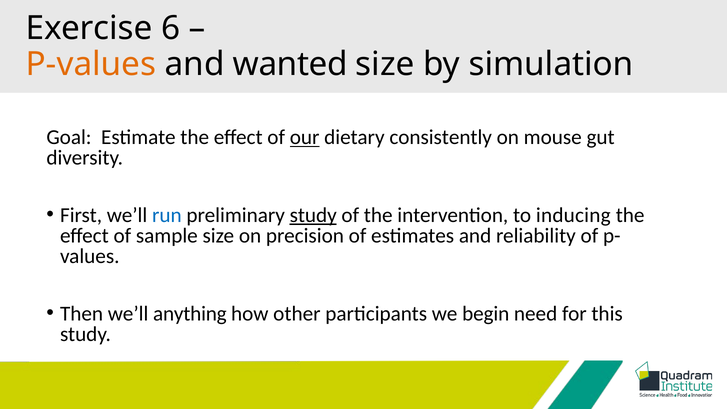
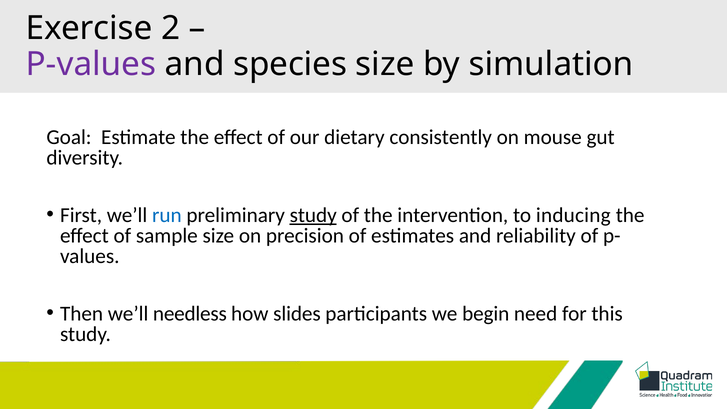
6: 6 -> 2 (171, 28)
P-values colour: orange -> purple (91, 64)
wanted: wanted -> species (290, 64)
our underline: present -> none (305, 137)
anything: anything -> needless (190, 313)
other: other -> slides (297, 313)
